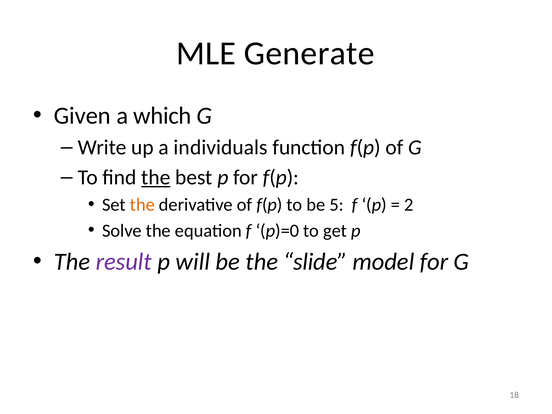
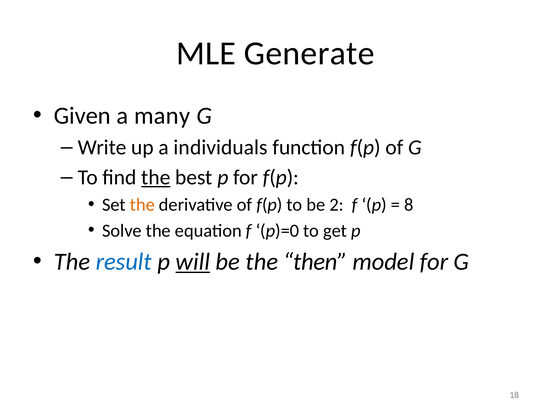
which: which -> many (162, 116)
5: 5 -> 2 (337, 205)
2: 2 -> 8 (409, 205)
result colour: purple -> blue (124, 262)
will underline: none -> present (193, 262)
slide: slide -> then (315, 262)
